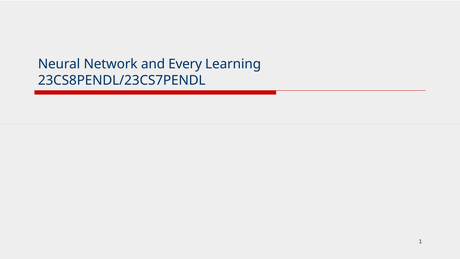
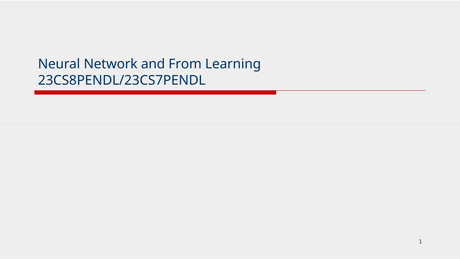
Every: Every -> From (185, 64)
